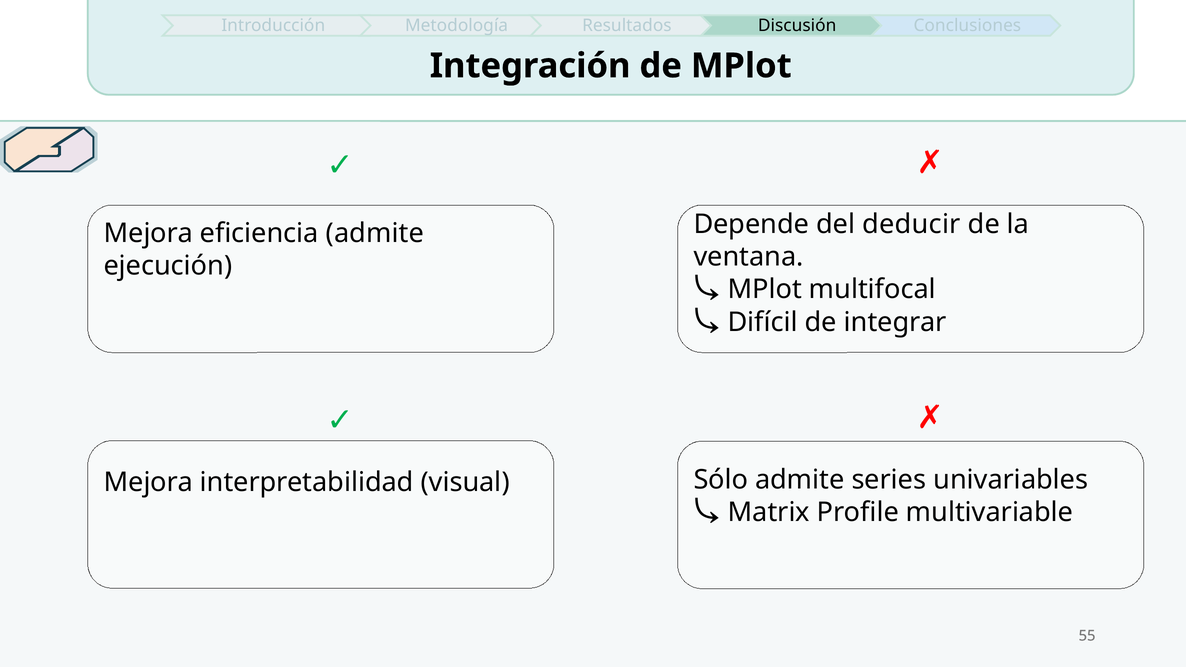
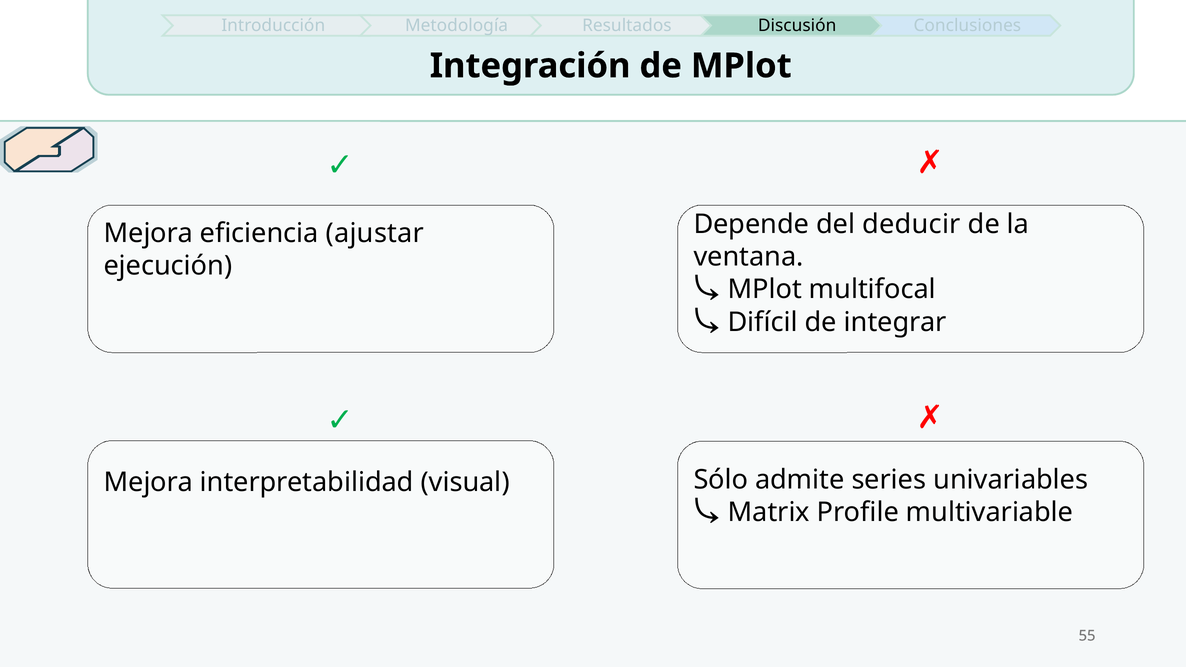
eficiencia admite: admite -> ajustar (375, 233)
